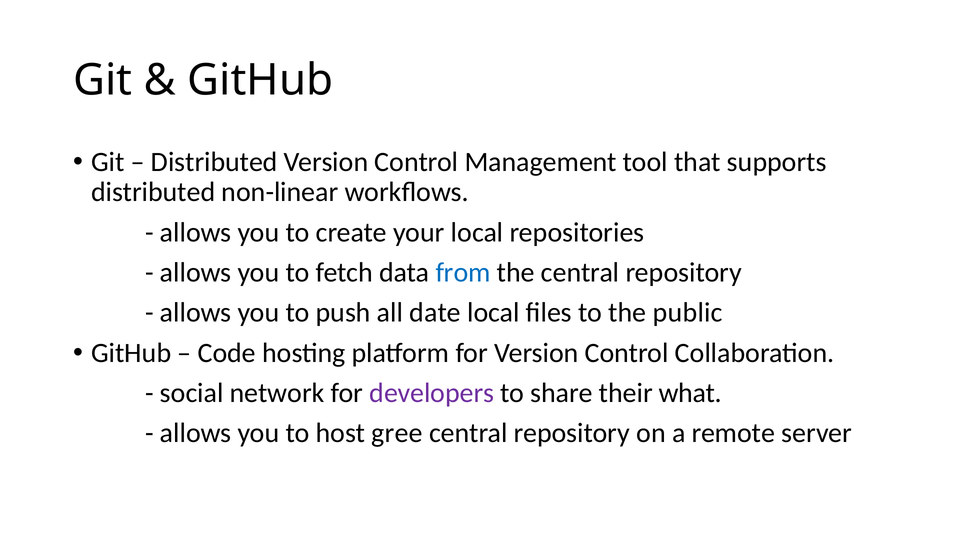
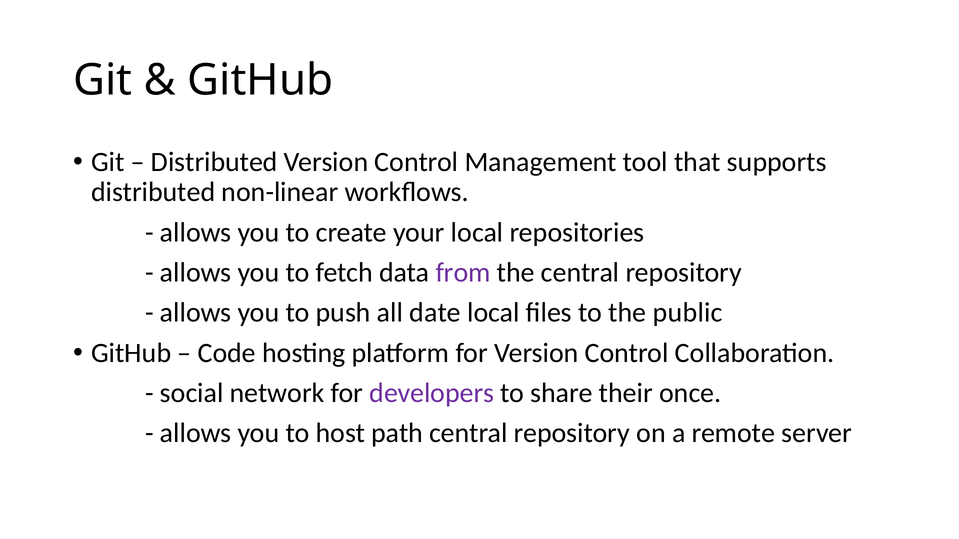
from colour: blue -> purple (463, 273)
what: what -> once (690, 393)
gree: gree -> path (397, 434)
